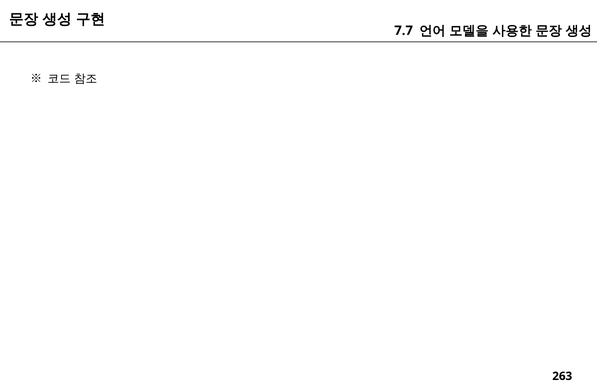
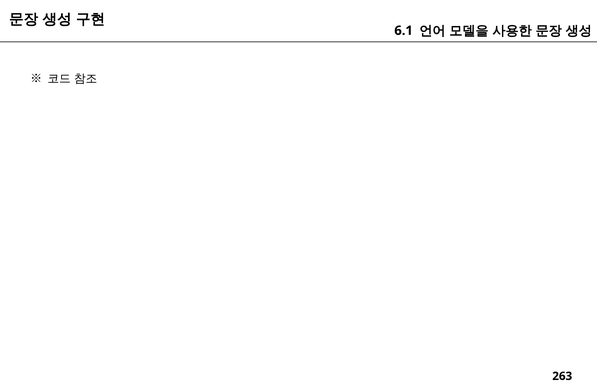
7.7: 7.7 -> 6.1 (404, 31)
